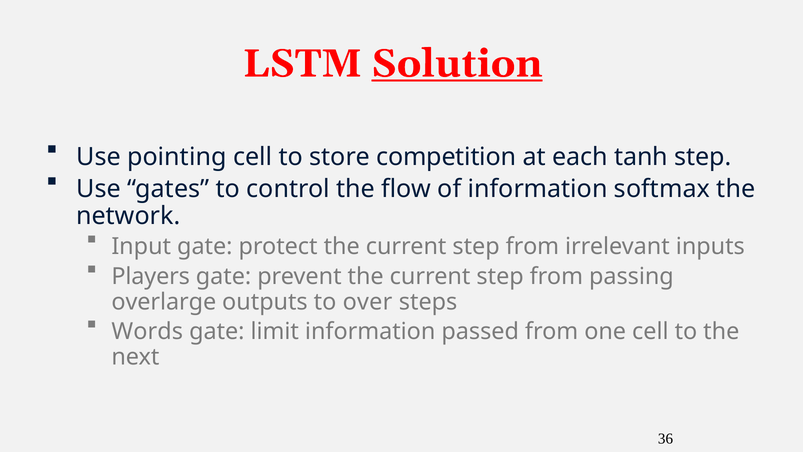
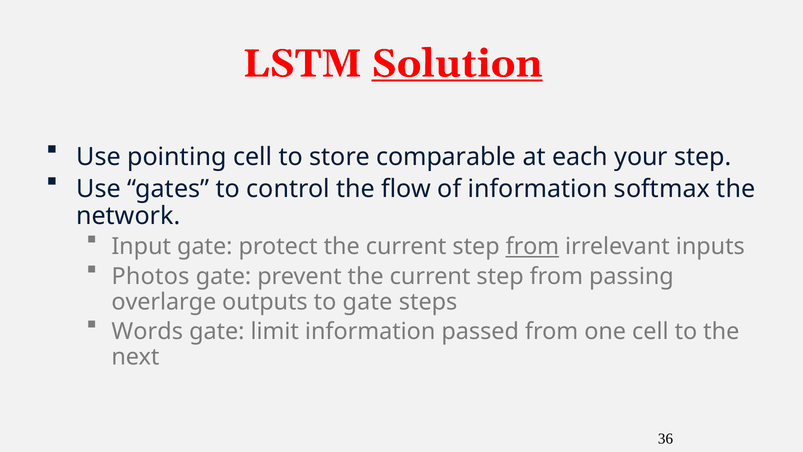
competition: competition -> comparable (446, 157)
tanh: tanh -> your (641, 157)
from underline: none -> present (532, 246)
Players: Players -> Photos (151, 276)
to over: over -> gate (367, 302)
